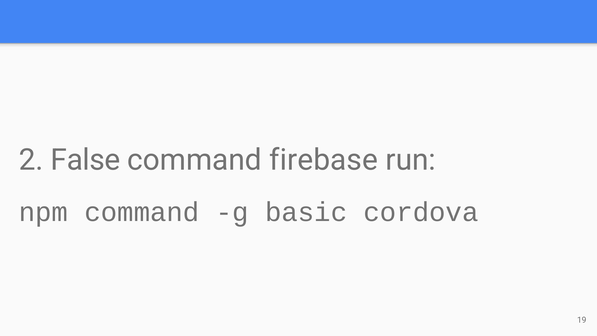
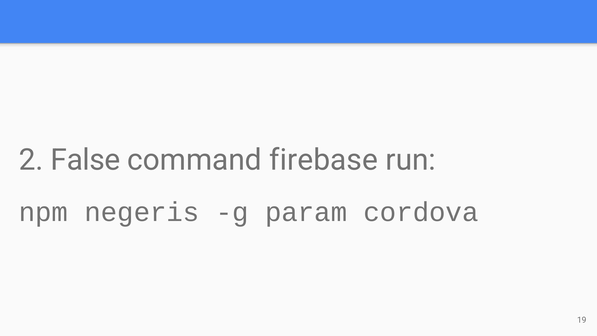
npm command: command -> negeris (142, 212)
basic: basic -> param (306, 212)
